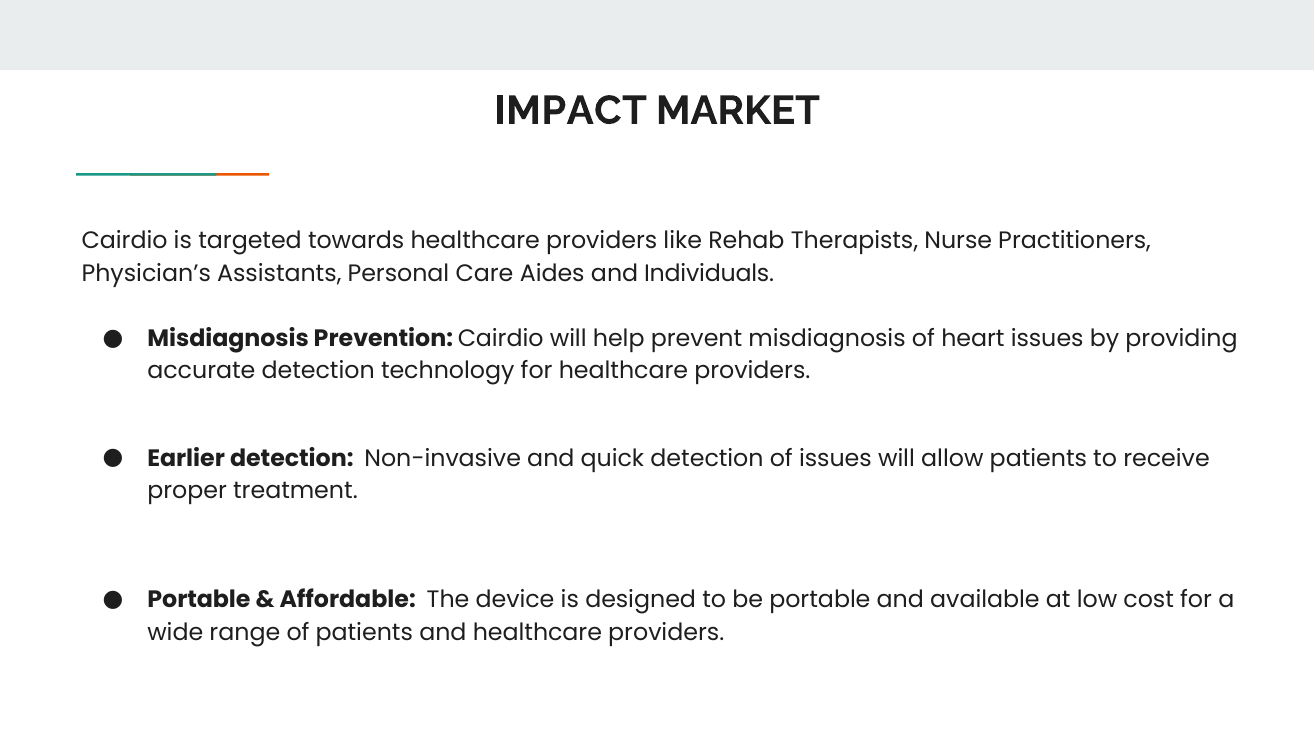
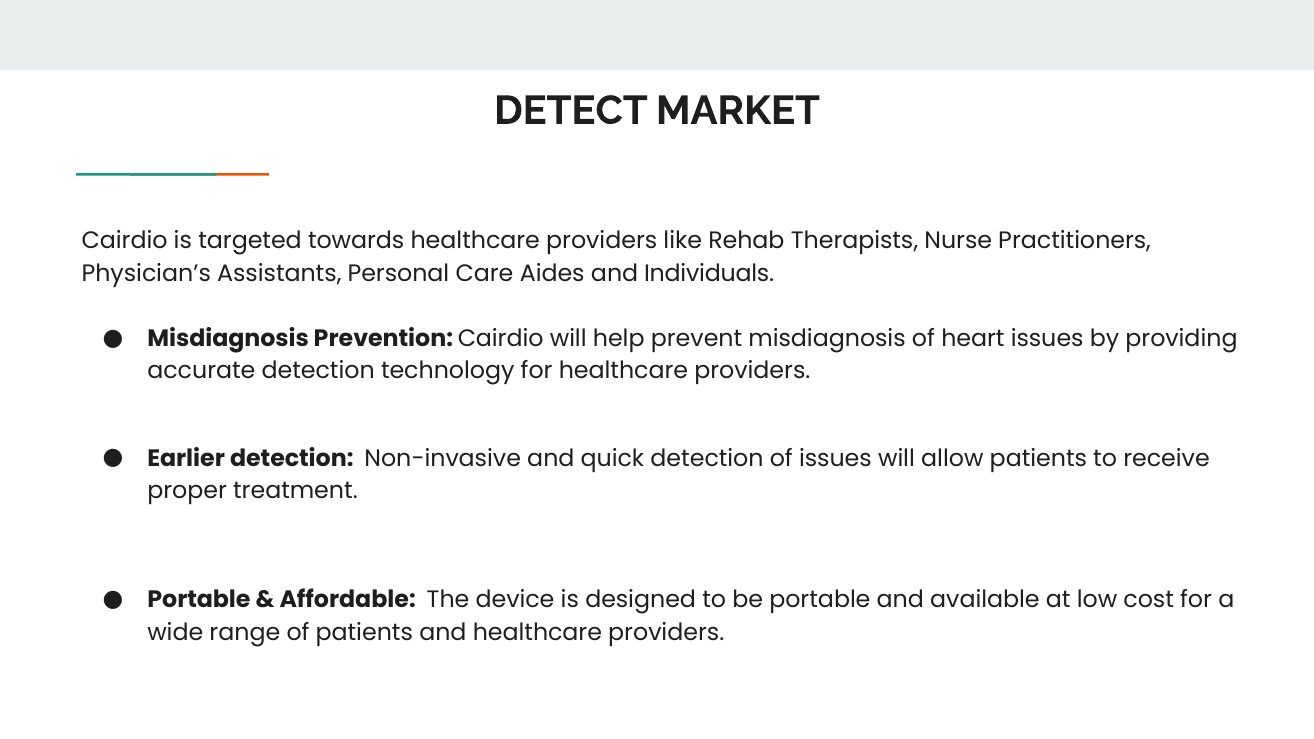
IMPACT: IMPACT -> DETECT (571, 111)
